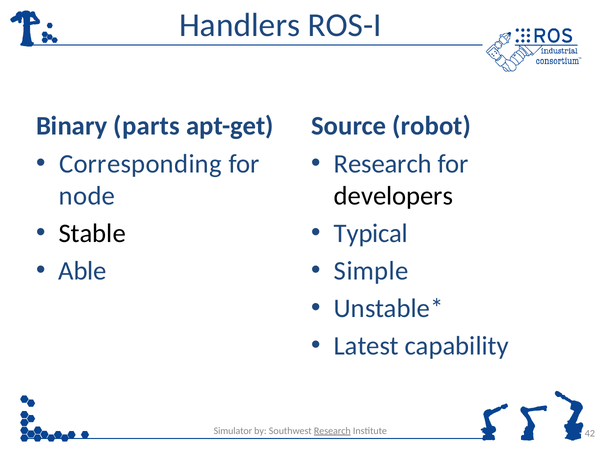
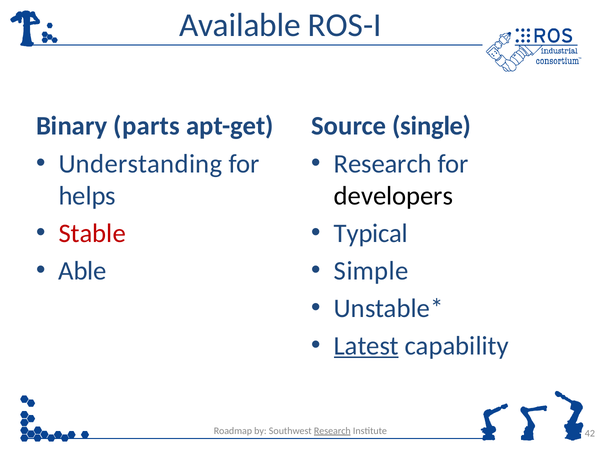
Handlers: Handlers -> Available (240, 25)
robot: robot -> single (432, 126)
Corresponding: Corresponding -> Understanding (140, 164)
node: node -> helps (87, 196)
Stable colour: black -> red (92, 233)
Latest underline: none -> present (366, 346)
Simulator: Simulator -> Roadmap (233, 430)
